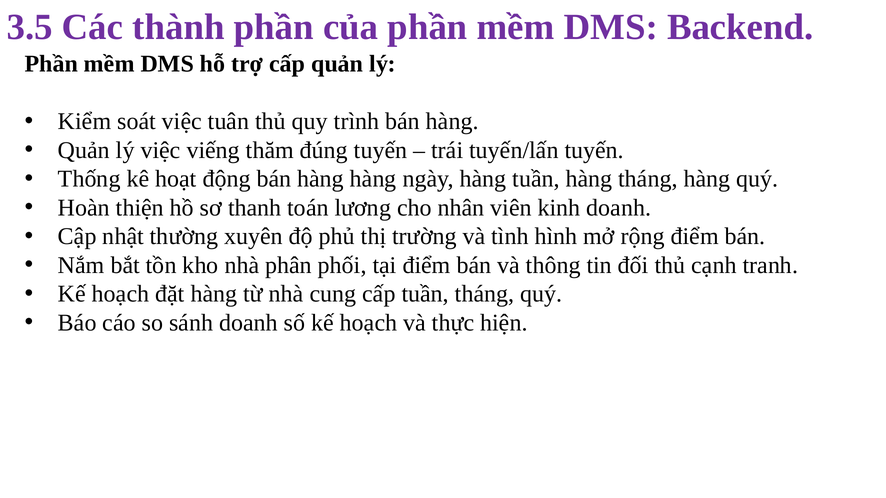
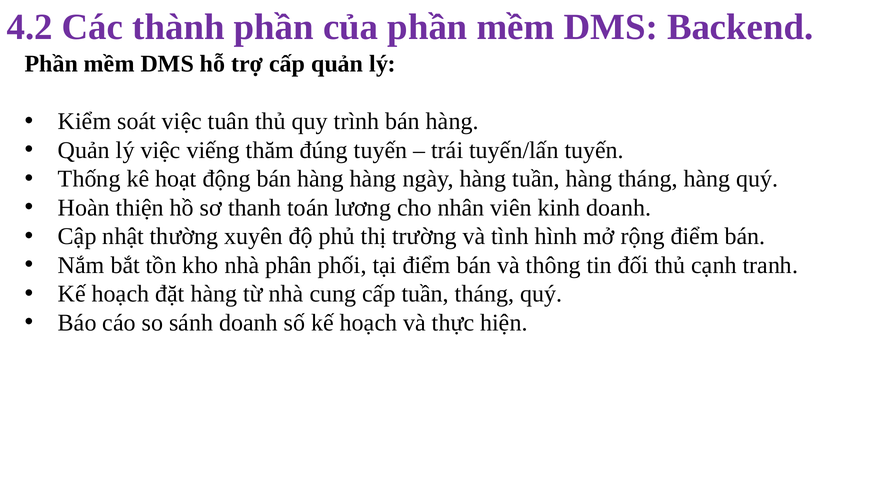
3.5: 3.5 -> 4.2 (30, 27)
